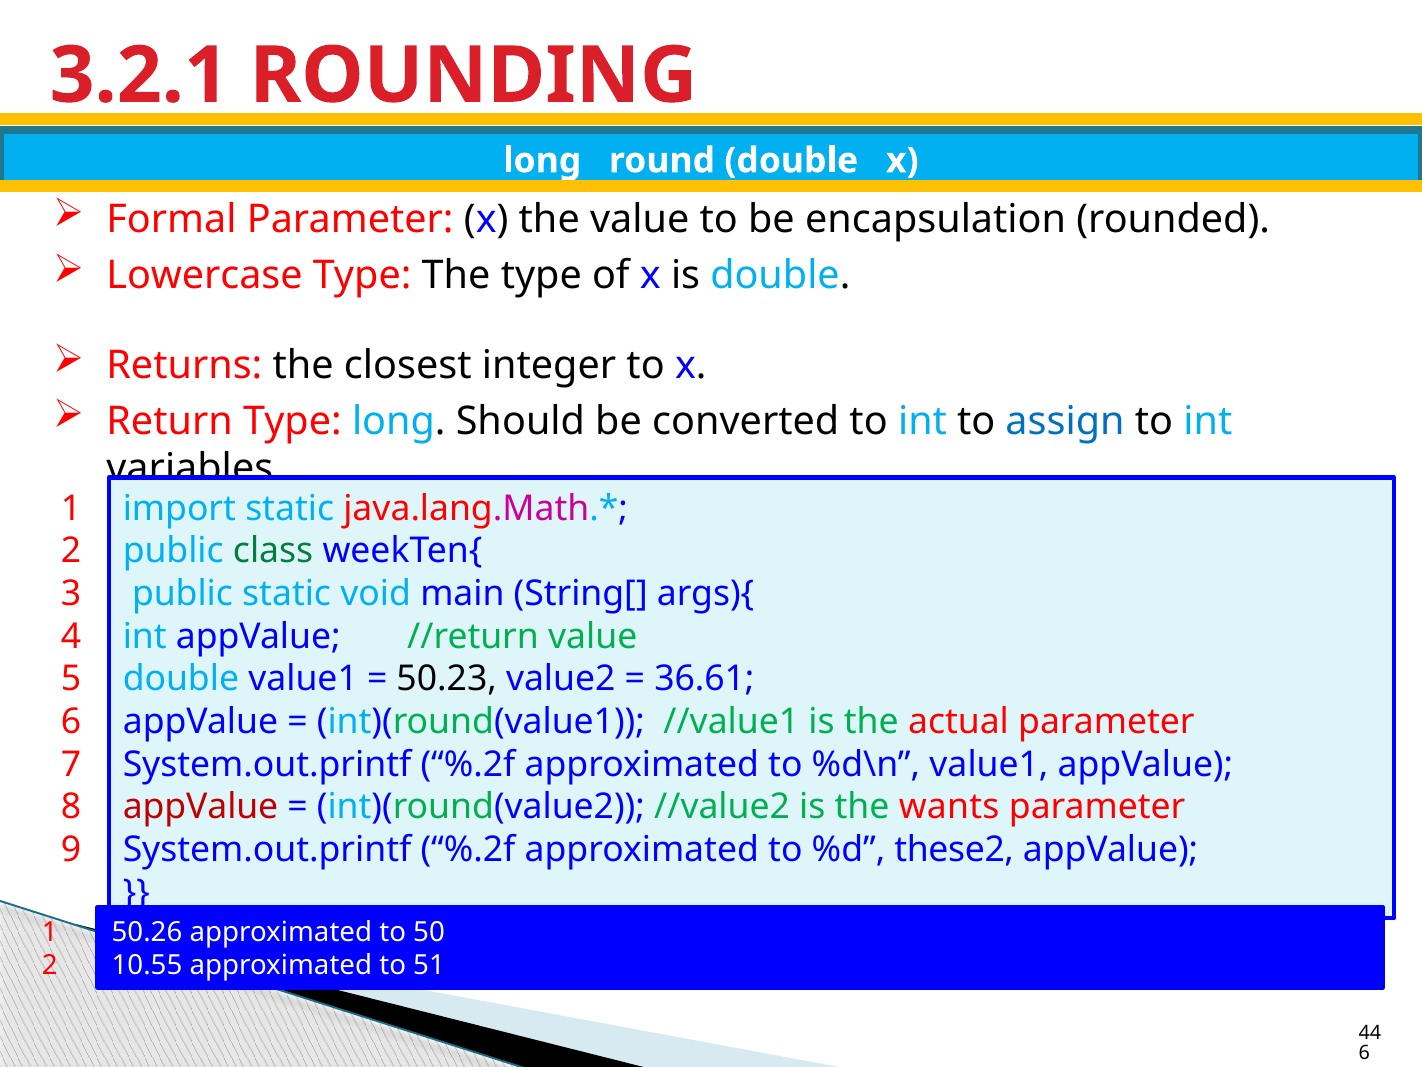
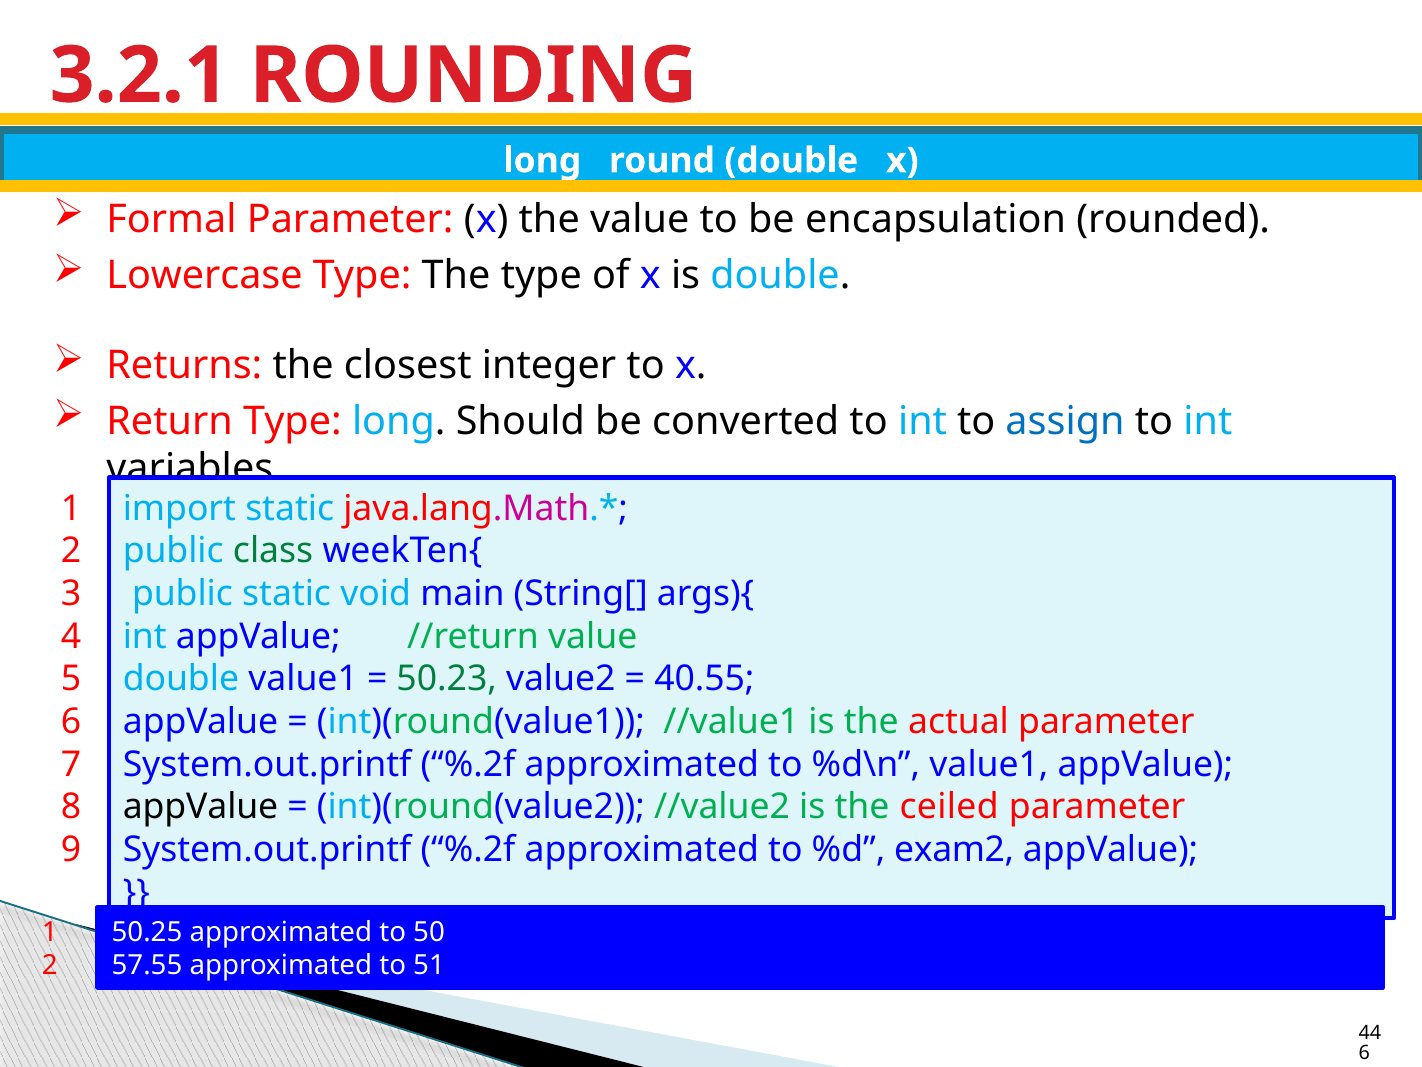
50.23 colour: black -> green (447, 679)
36.61: 36.61 -> 40.55 (704, 679)
appValue colour: red -> black (201, 807)
wants: wants -> ceiled (949, 807)
these2: these2 -> exam2 (954, 849)
50.26: 50.26 -> 50.25 (147, 932)
10.55: 10.55 -> 57.55 (147, 965)
